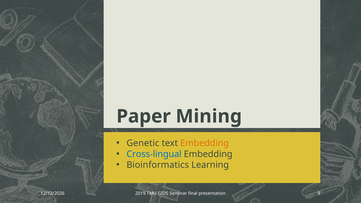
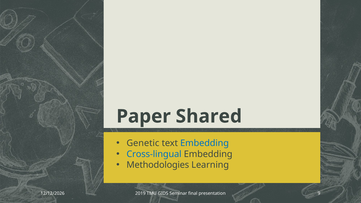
Mining: Mining -> Shared (209, 116)
Embedding colour: orange -> blue (205, 143)
Bioinformatics: Bioinformatics -> Methodologies (158, 165)
